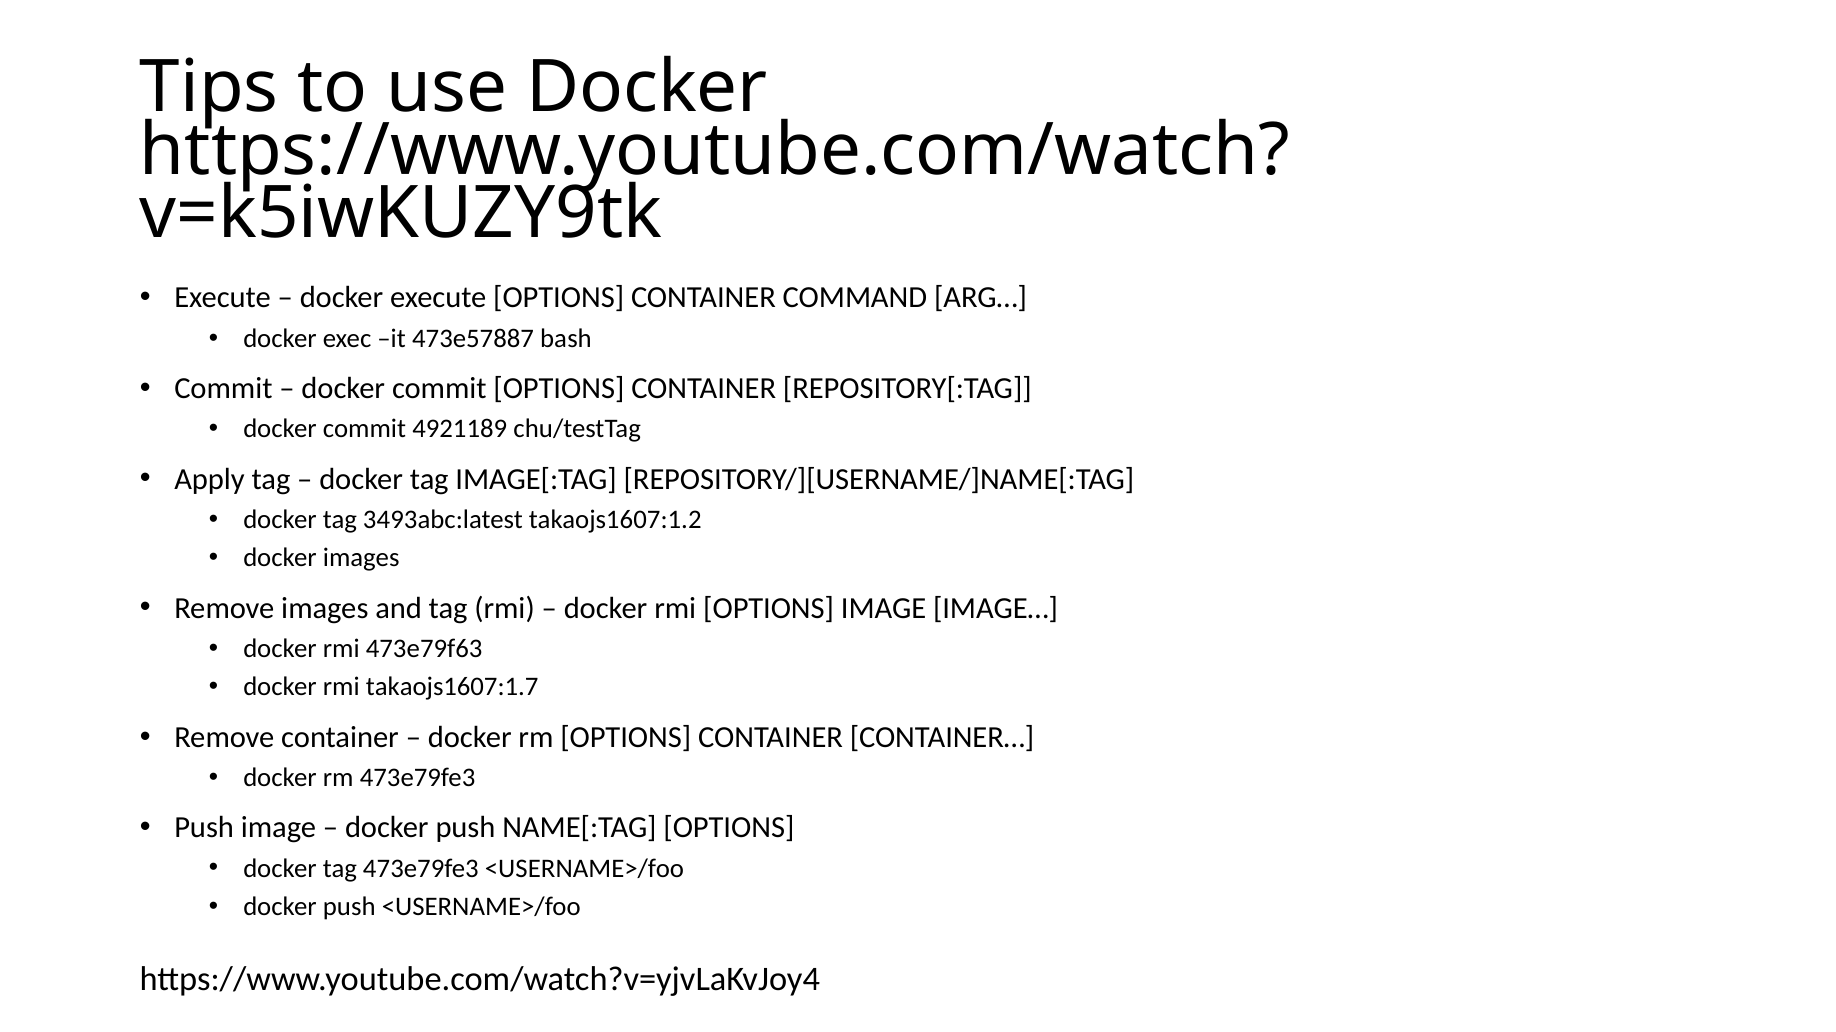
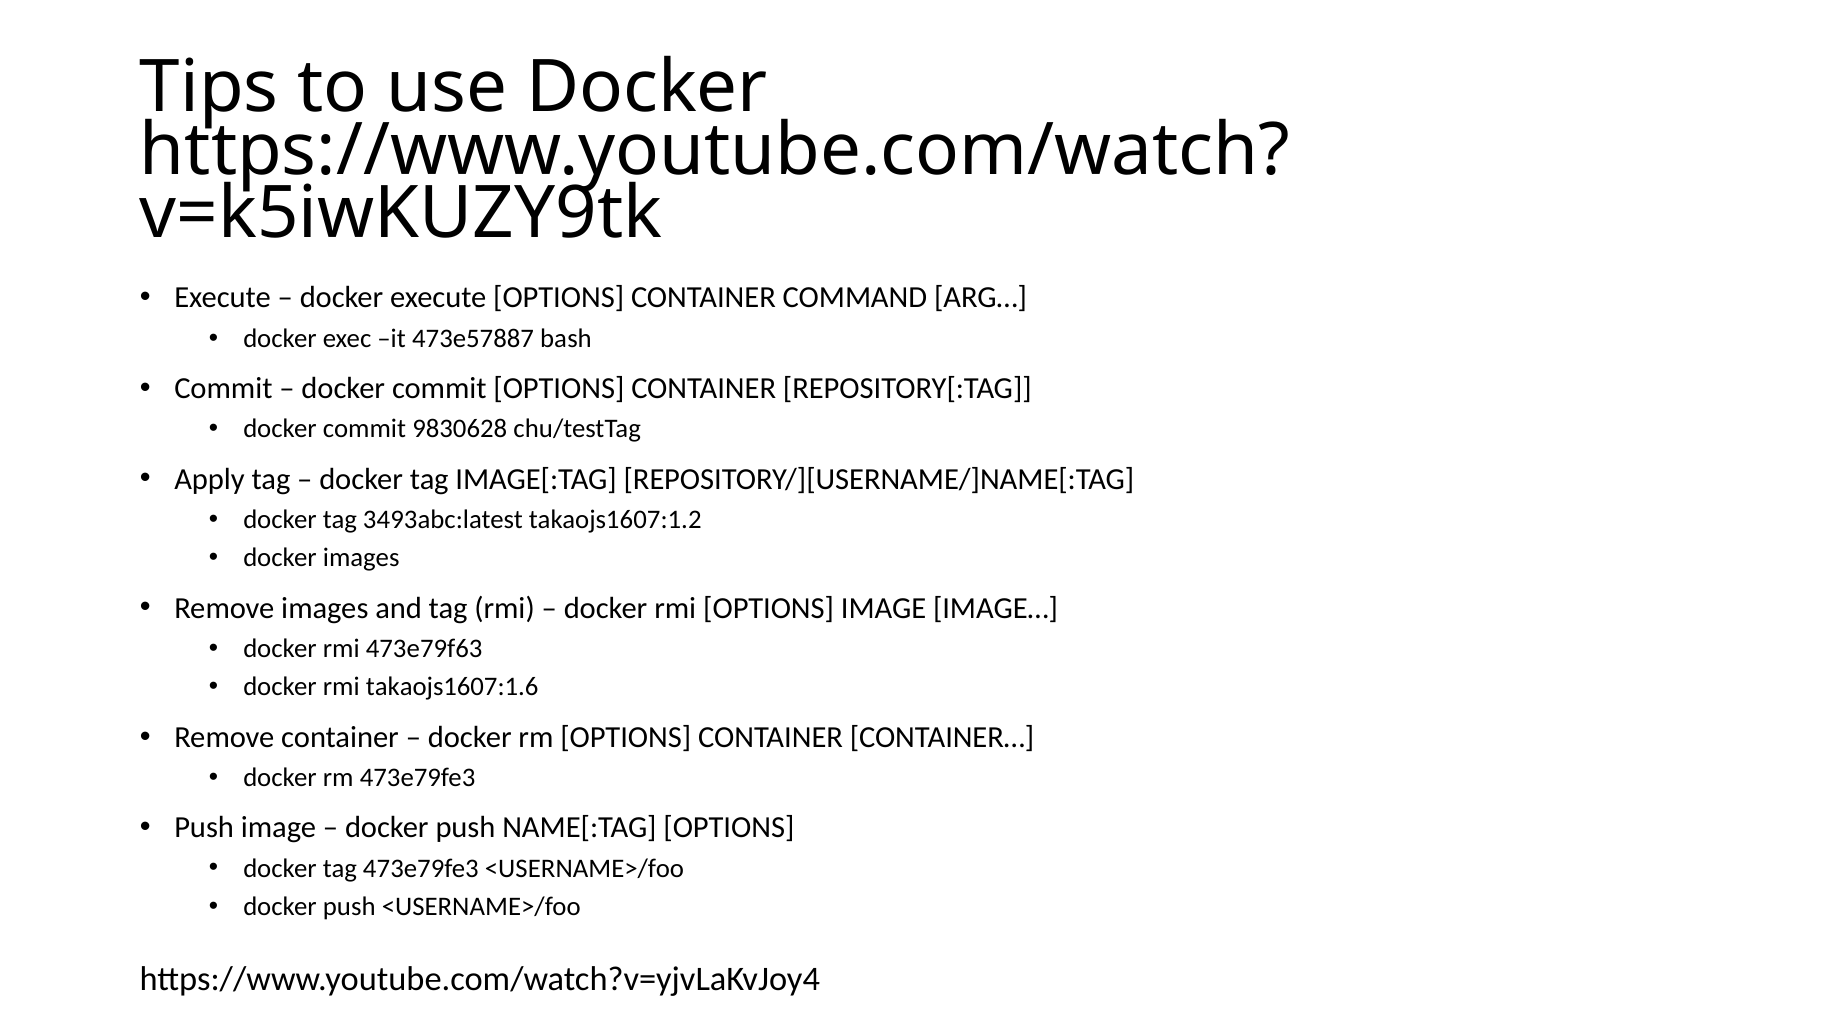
4921189: 4921189 -> 9830628 (460, 429)
takaojs1607:1.7: takaojs1607:1.7 -> takaojs1607:1.6 (452, 688)
